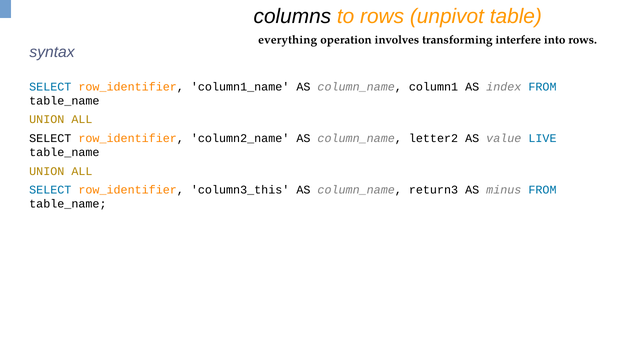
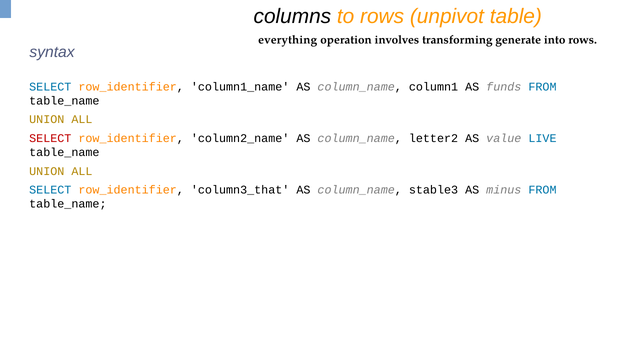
interfere: interfere -> generate (518, 40)
index: index -> funds (504, 87)
SELECT colour: black -> red (50, 138)
column3_this: column3_this -> column3_that (240, 190)
return3: return3 -> stable3 (433, 190)
